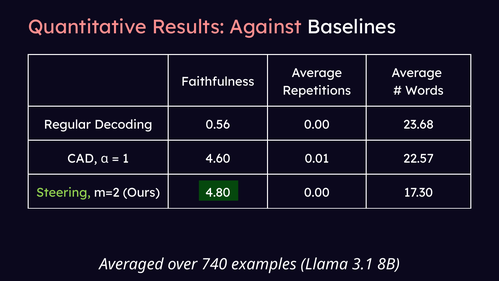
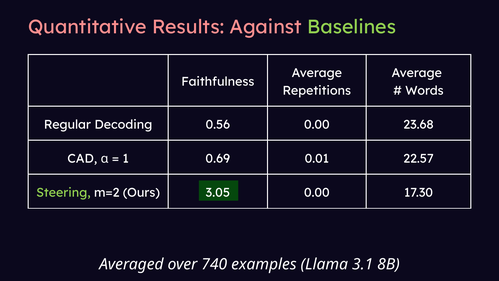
Baselines colour: white -> light green (352, 27)
4.60: 4.60 -> 0.69 (218, 159)
4.80: 4.80 -> 3.05 (218, 193)
